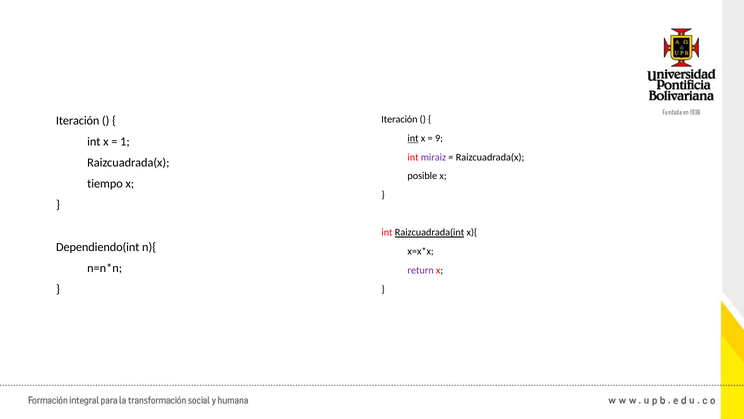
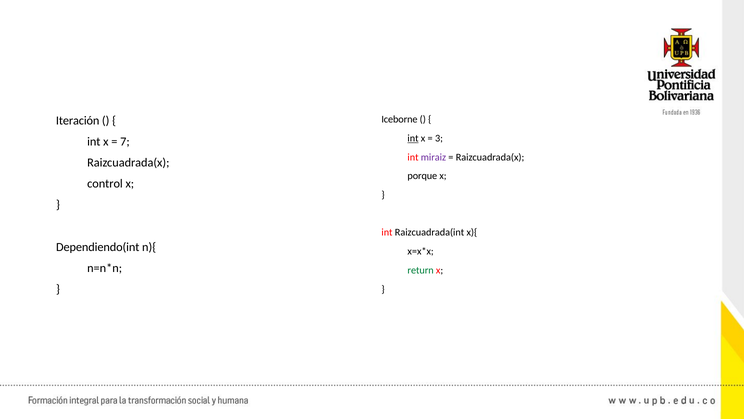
Iteración: Iteración -> Iceborne (399, 119)
9: 9 -> 3 (439, 138)
1: 1 -> 7 (125, 141)
posible: posible -> porque (422, 176)
tiempo: tiempo -> control (105, 184)
Raizcuadrada(int underline: present -> none (430, 232)
return colour: purple -> green (421, 270)
